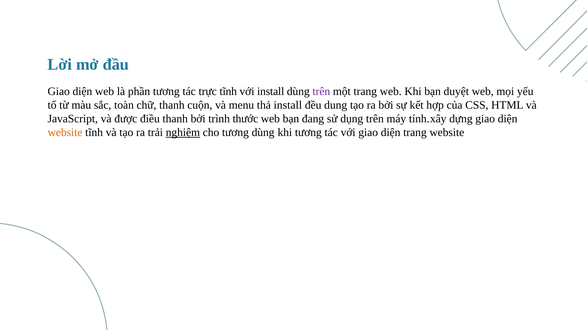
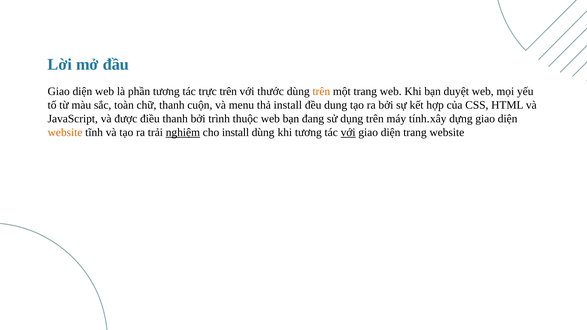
trực tĩnh: tĩnh -> trên (228, 91)
với install: install -> thước (271, 91)
trên colour: purple -> orange (321, 91)
thước: thước -> thuộc (245, 119)
cho tương: tương -> install (236, 132)
với underline: none -> present (348, 132)
